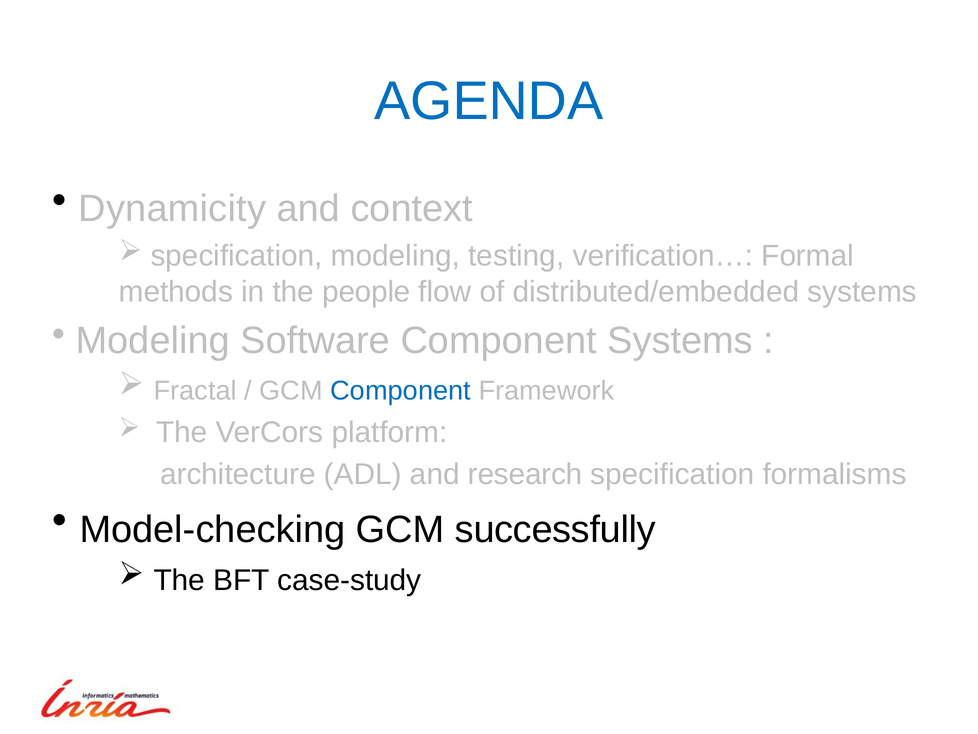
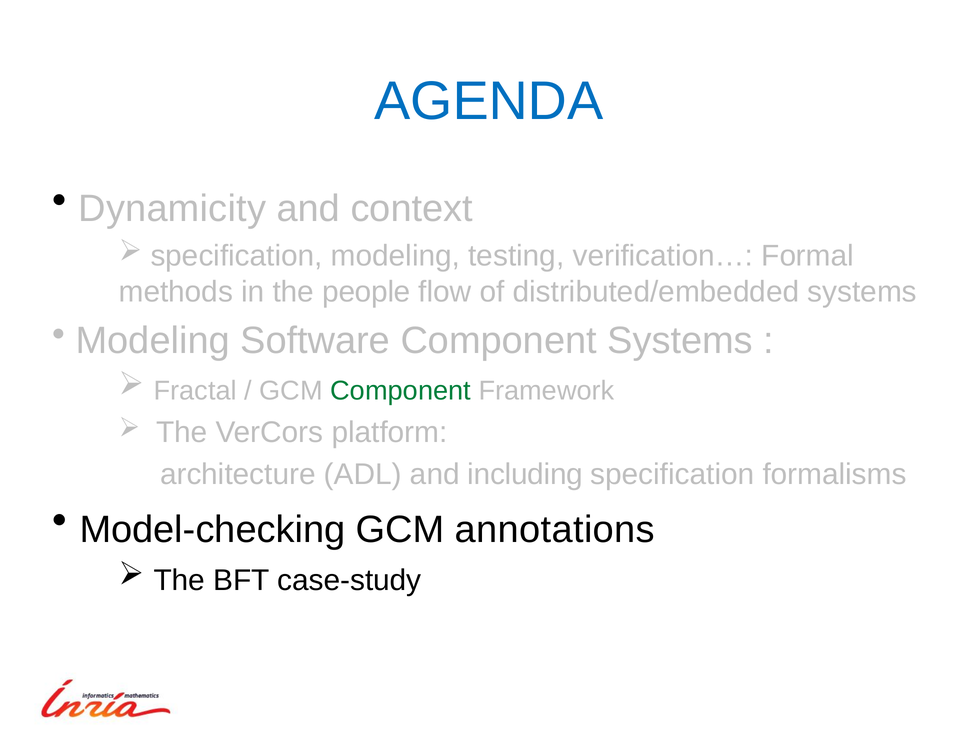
Component colour: blue -> green (401, 391)
research: research -> including (525, 474)
successfully: successfully -> annotations (555, 529)
